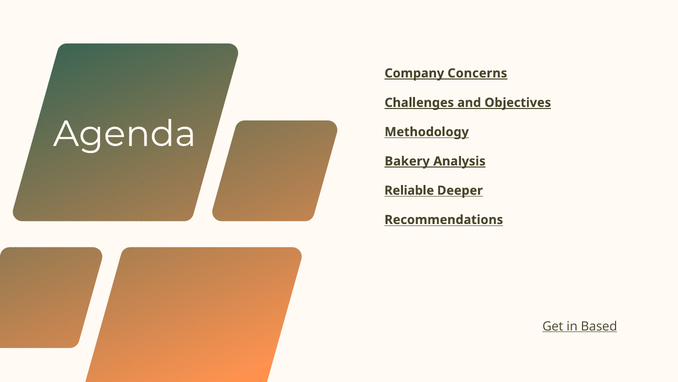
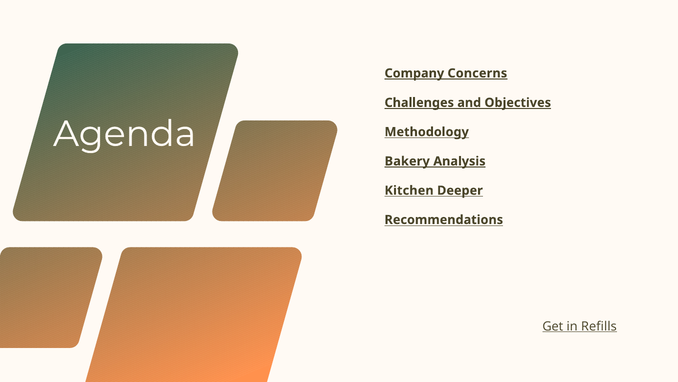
Reliable: Reliable -> Kitchen (409, 190)
Based: Based -> Refills (599, 326)
